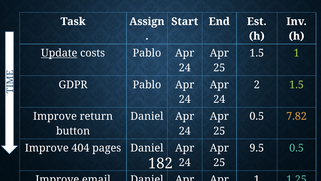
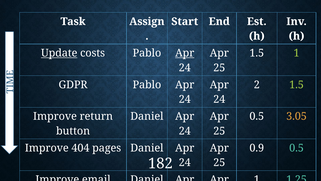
Apr underline: none -> present (185, 53)
7.82: 7.82 -> 3.05 (297, 116)
9.5: 9.5 -> 0.9 (257, 148)
